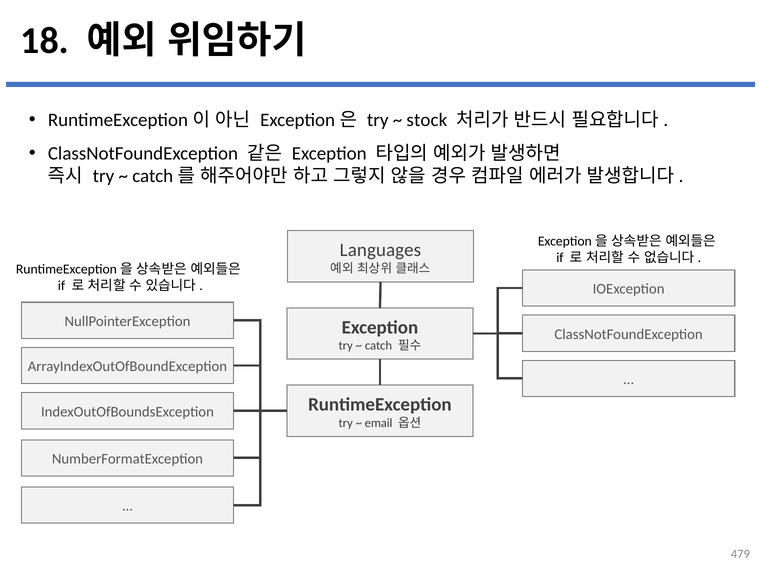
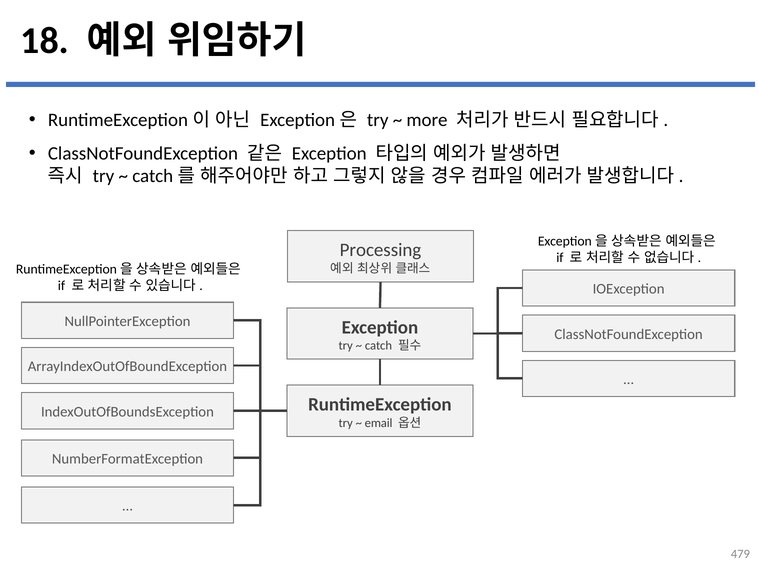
stock: stock -> more (427, 120)
Languages: Languages -> Processing (381, 250)
